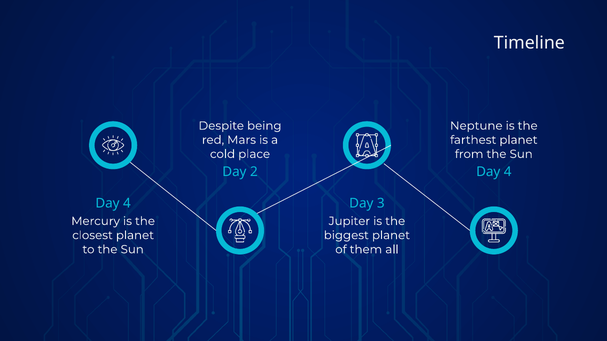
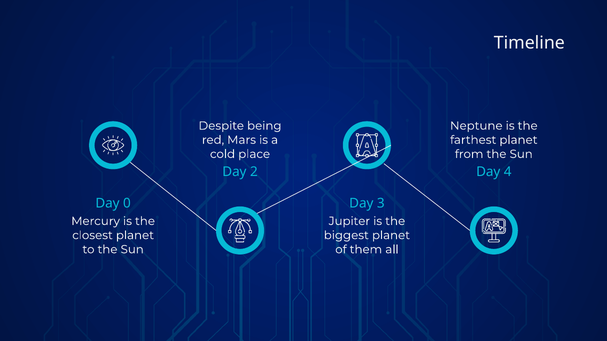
4: 4 -> 0 (127, 204)
